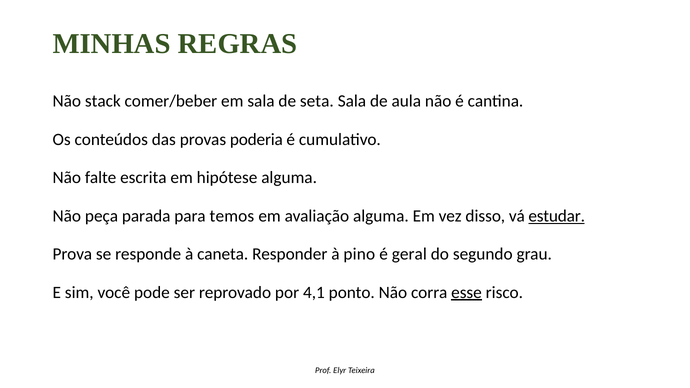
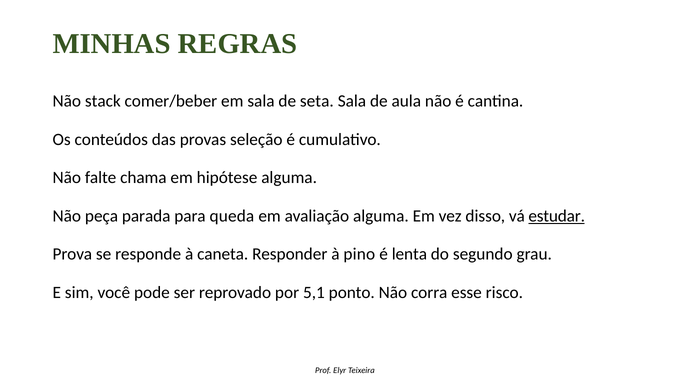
poderia: poderia -> seleção (256, 139)
escrita: escrita -> chama (143, 178)
temos: temos -> queda (232, 216)
geral: geral -> lenta (409, 254)
4,1: 4,1 -> 5,1 (314, 292)
esse underline: present -> none (466, 292)
